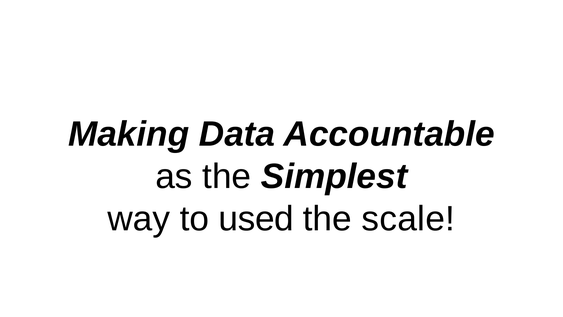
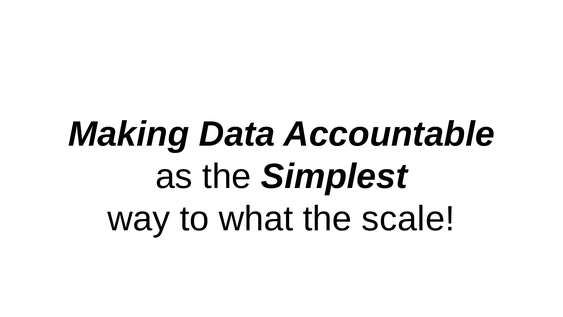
used: used -> what (256, 219)
